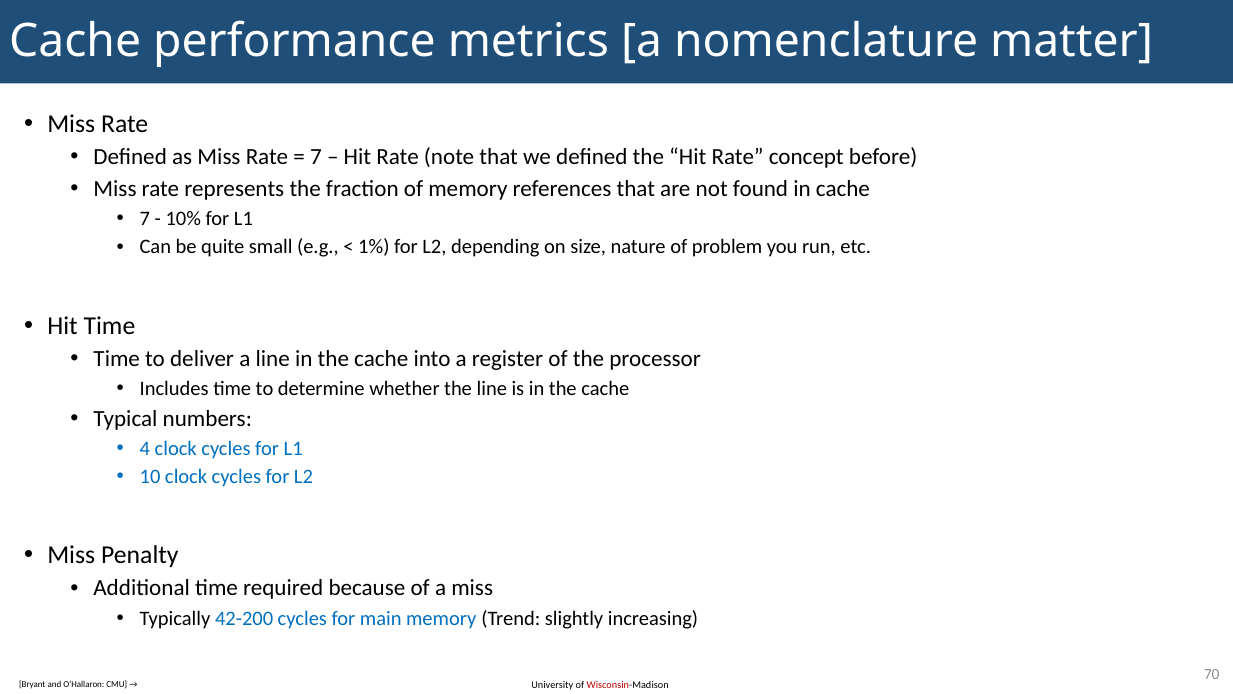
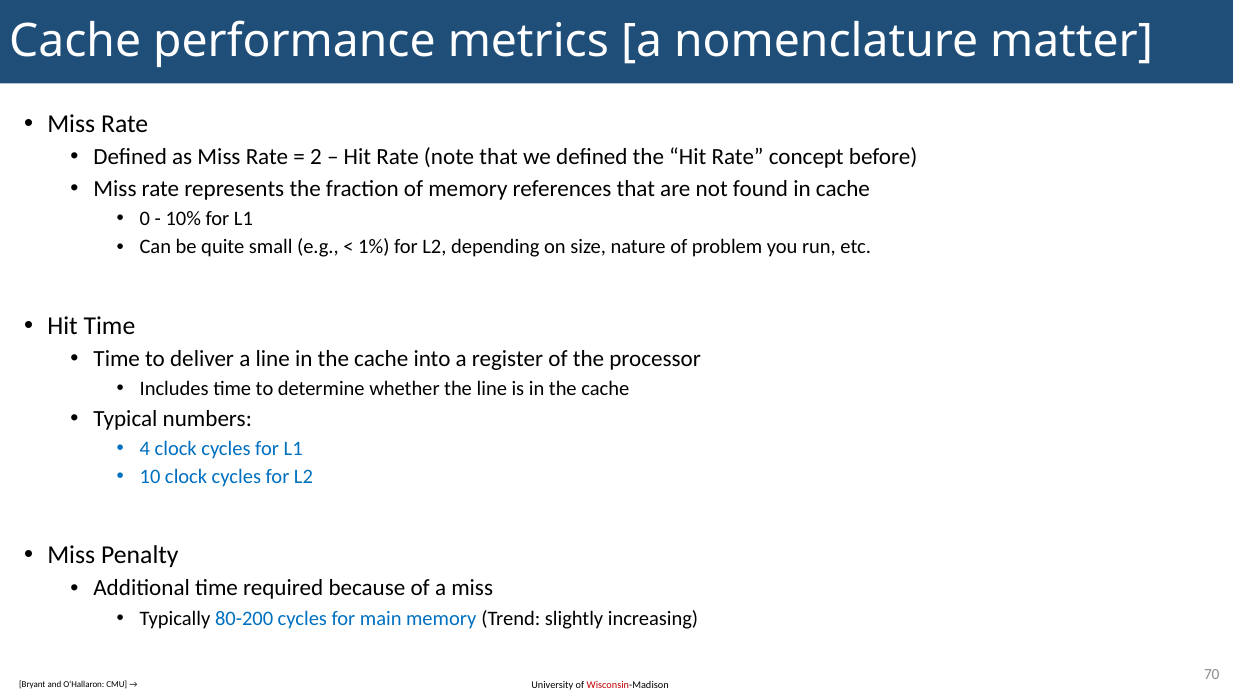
7: 7 -> 2 (316, 157)
7: 7 -> 0 (145, 218)
42-200: 42-200 -> 80-200 (244, 618)
